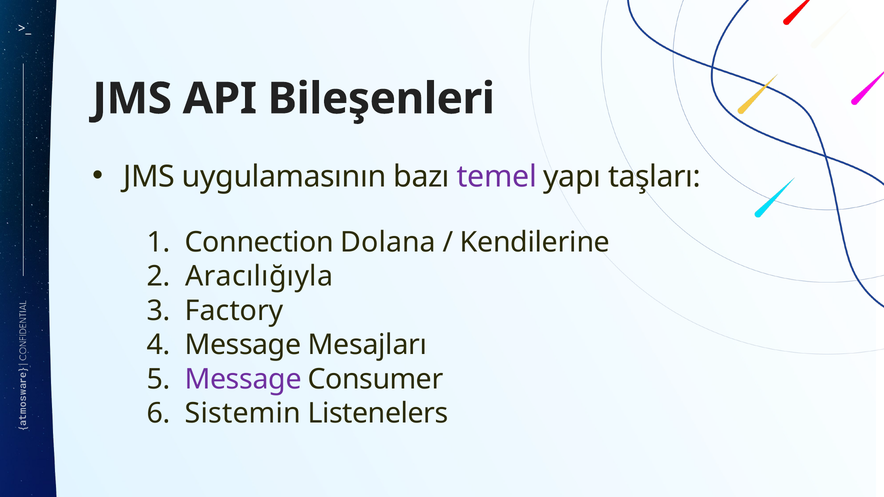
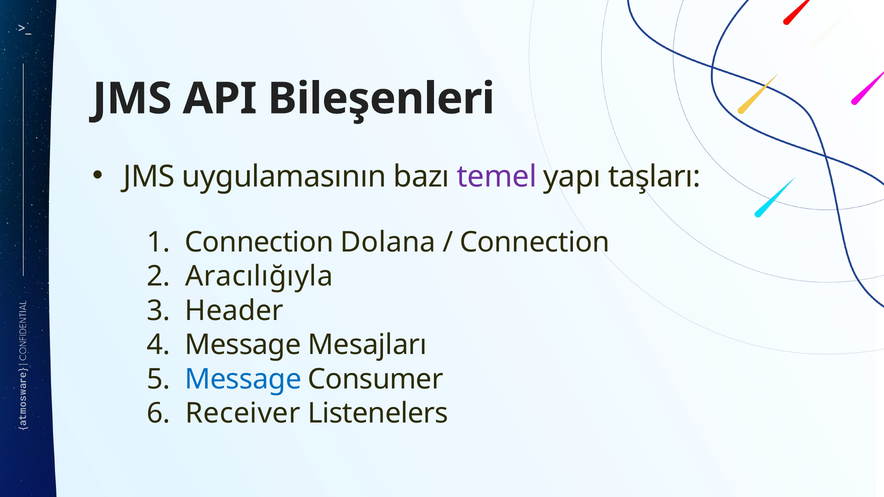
Kendilerine: Kendilerine -> Connection (535, 242)
Factory: Factory -> Header (234, 311)
Message colour: purple -> blue (243, 379)
Sistemin: Sistemin -> Receiver (243, 414)
